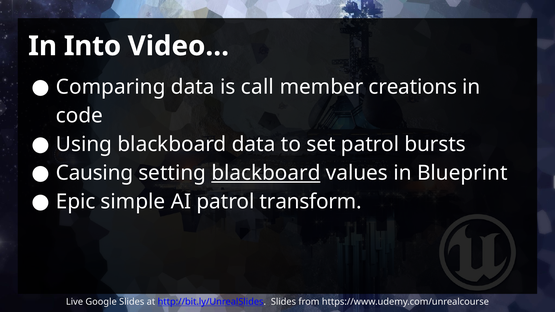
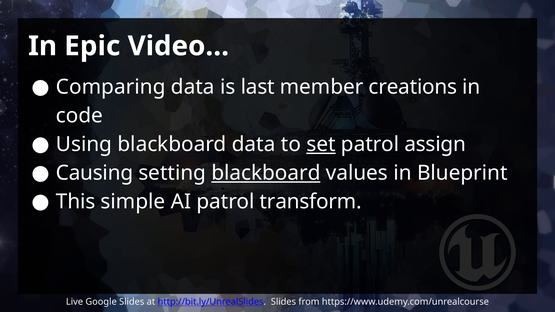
Into: Into -> Epic (92, 46)
call: call -> last (258, 87)
set underline: none -> present (321, 144)
bursts: bursts -> assign (435, 144)
Epic: Epic -> This (76, 202)
